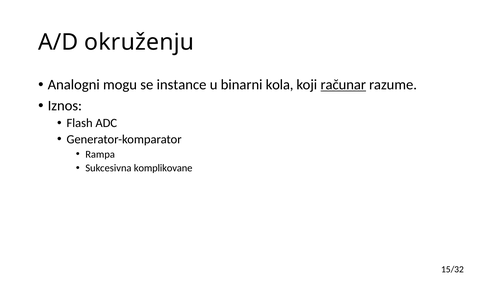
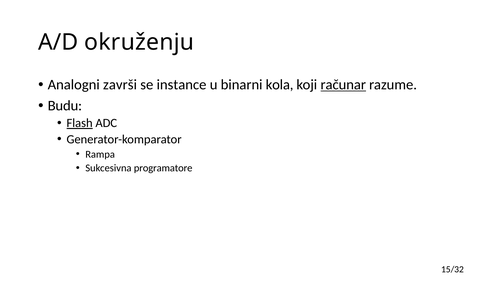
mogu: mogu -> završi (120, 85)
Iznos: Iznos -> Budu (65, 106)
Flash underline: none -> present (80, 123)
komplikovane: komplikovane -> programatore (163, 168)
